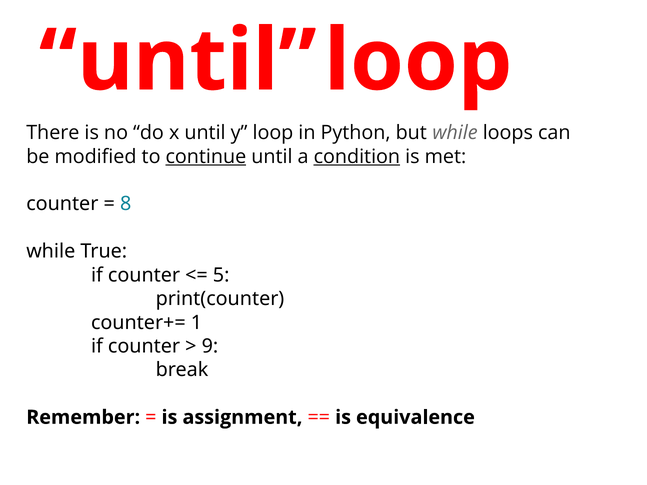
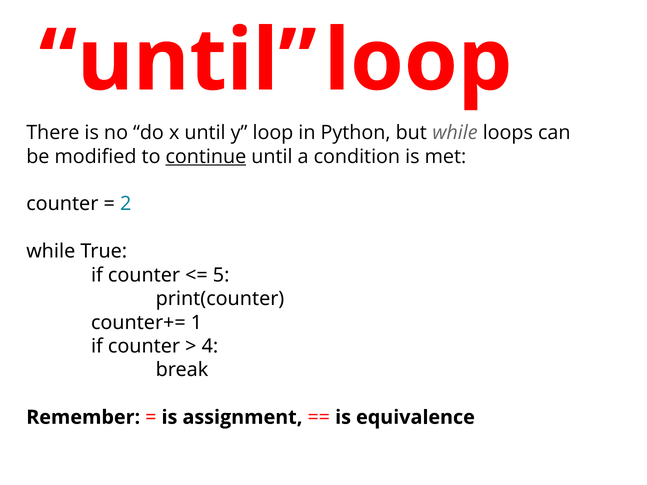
condition underline: present -> none (357, 157)
8: 8 -> 2 (126, 204)
9: 9 -> 4 (210, 346)
